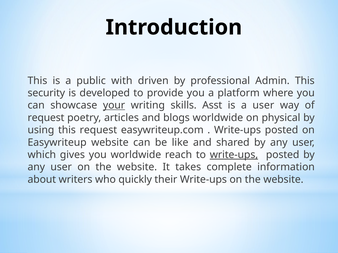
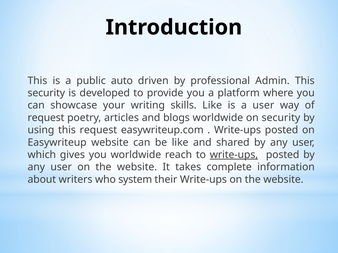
with: with -> auto (122, 81)
your underline: present -> none (114, 106)
skills Asst: Asst -> Like (212, 106)
on physical: physical -> security (281, 118)
quickly: quickly -> system (135, 180)
